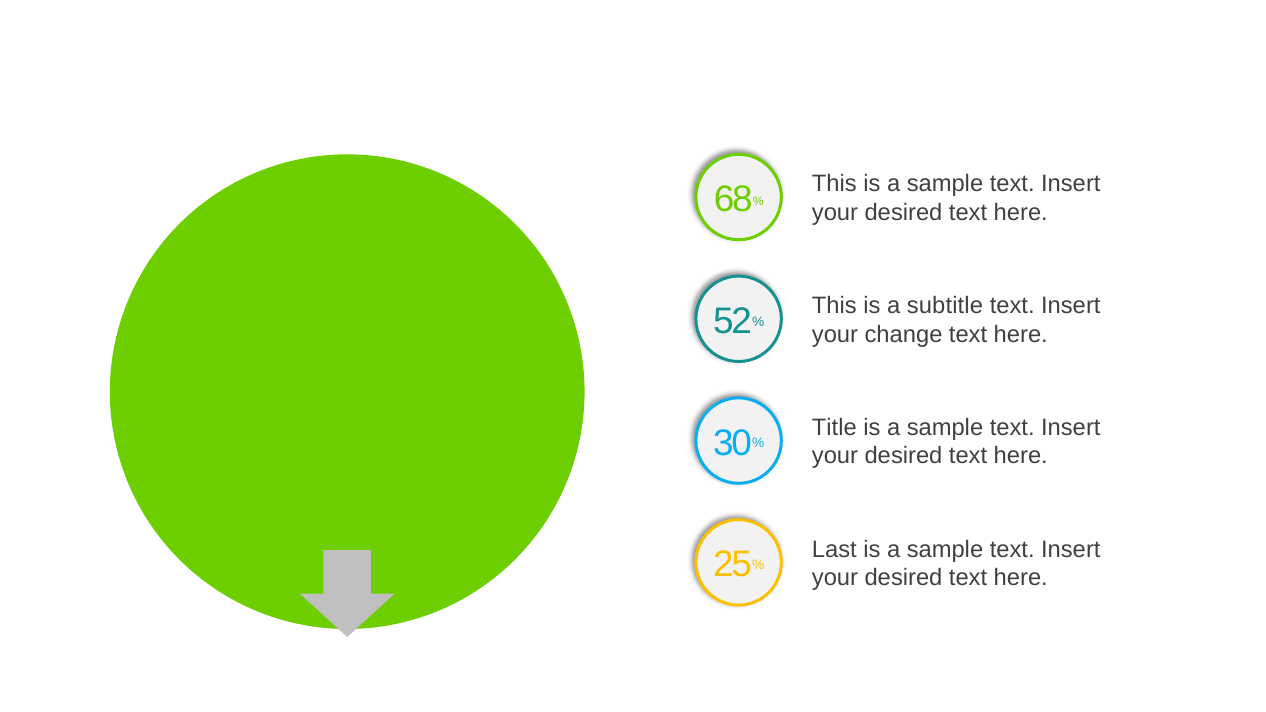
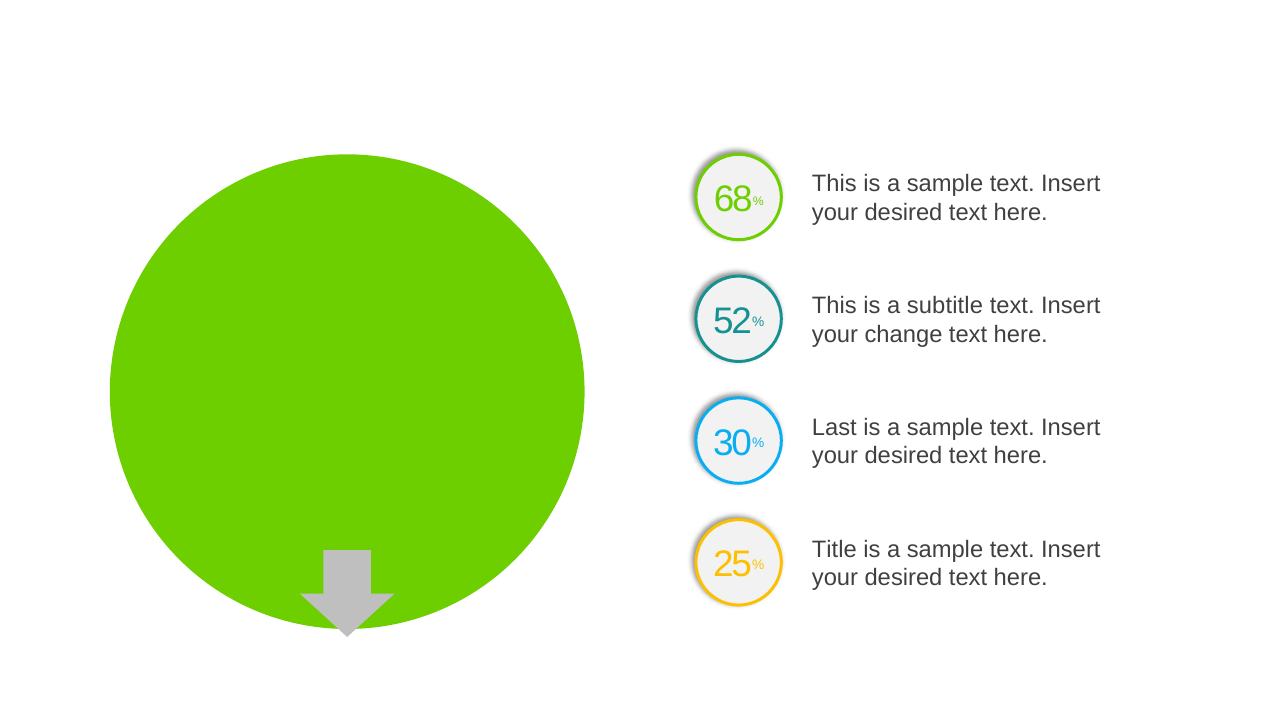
Title: Title -> Last (834, 428)
Last: Last -> Title (834, 549)
